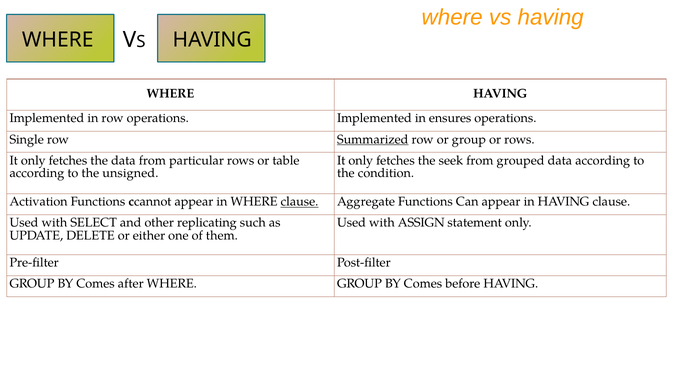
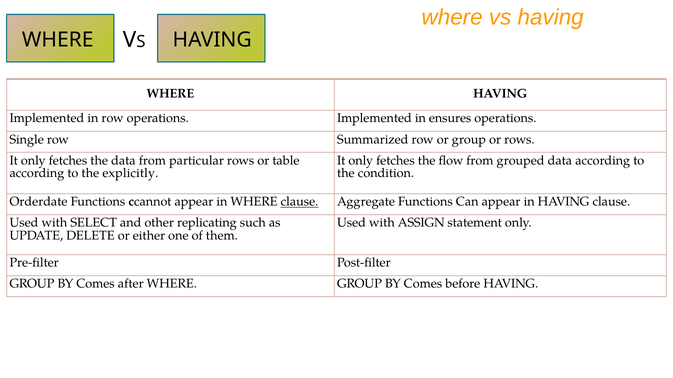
Summarized underline: present -> none (373, 140)
seek: seek -> flow (451, 161)
unsigned: unsigned -> explicitly (130, 173)
Activation: Activation -> Orderdate (39, 202)
